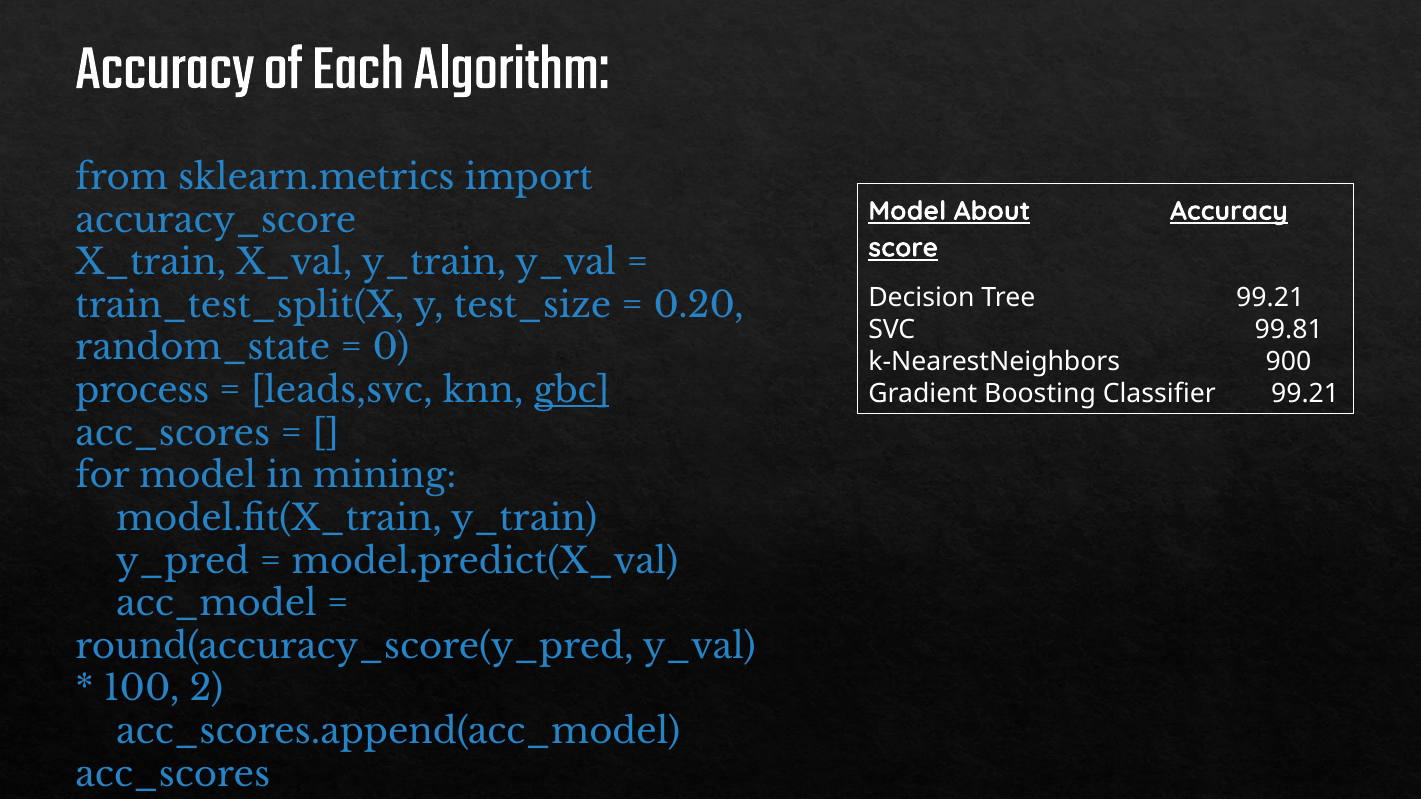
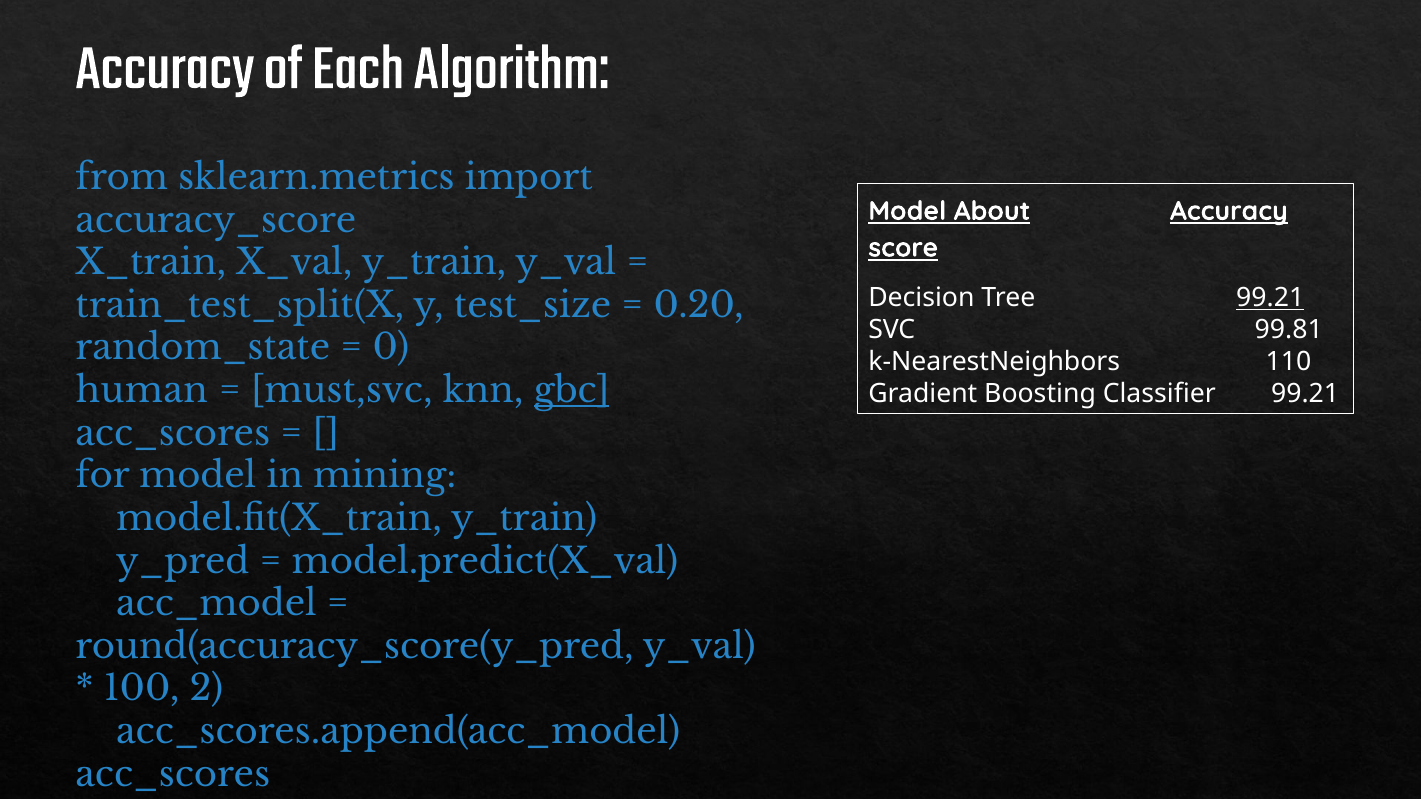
99.21 underline: none -> present (1270, 298)
900: 900 -> 110 (1289, 362)
process: process -> human (142, 391)
leads,svc: leads,svc -> must,svc (342, 391)
